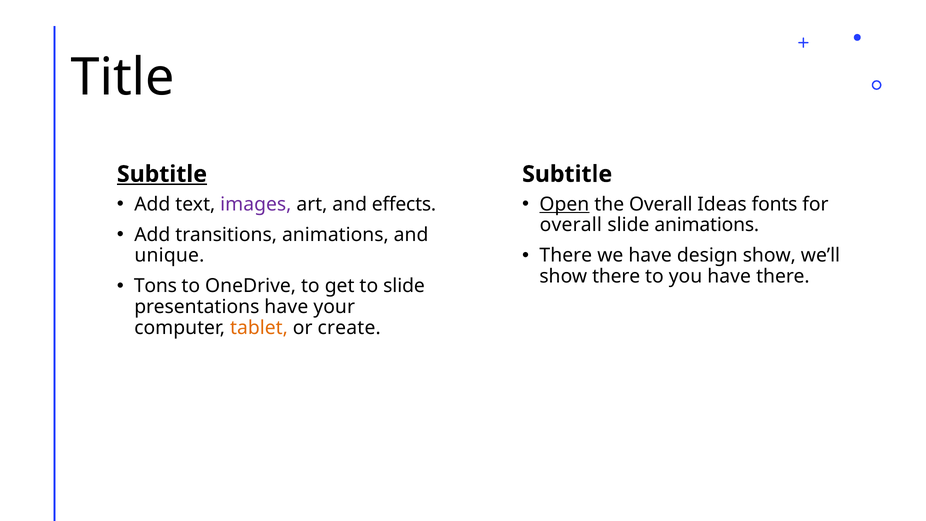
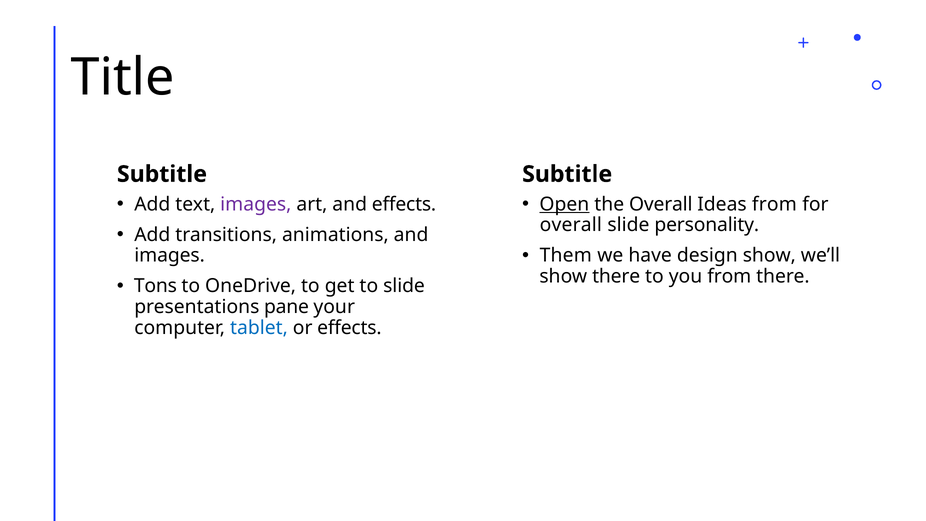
Subtitle underline: present -> none (162, 174)
Ideas fonts: fonts -> from (774, 204)
slide animations: animations -> personality (707, 225)
There: There -> Them (566, 255)
unique: unique -> images (170, 255)
you have: have -> from (729, 276)
presentations have: have -> pane (287, 307)
tablet colour: orange -> blue (259, 328)
or create: create -> effects (349, 328)
